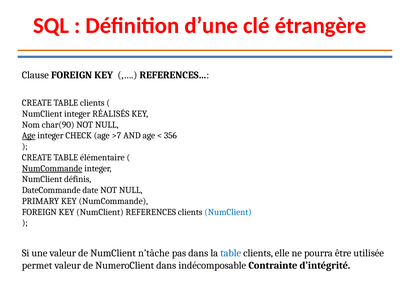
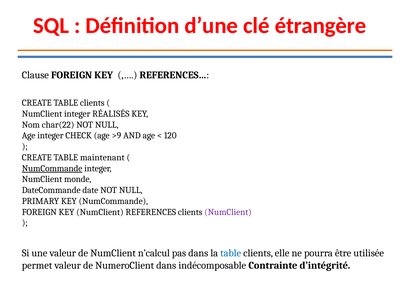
char(90: char(90 -> char(22 (58, 125)
Age underline: present -> none (29, 136)
>7: >7 -> >9 (116, 136)
356: 356 -> 120 (170, 136)
élémentaire: élémentaire -> maintenant (102, 158)
définis: définis -> monde (78, 180)
NumClient colour: blue -> purple (228, 212)
n’tâche: n’tâche -> n’calcul (154, 253)
